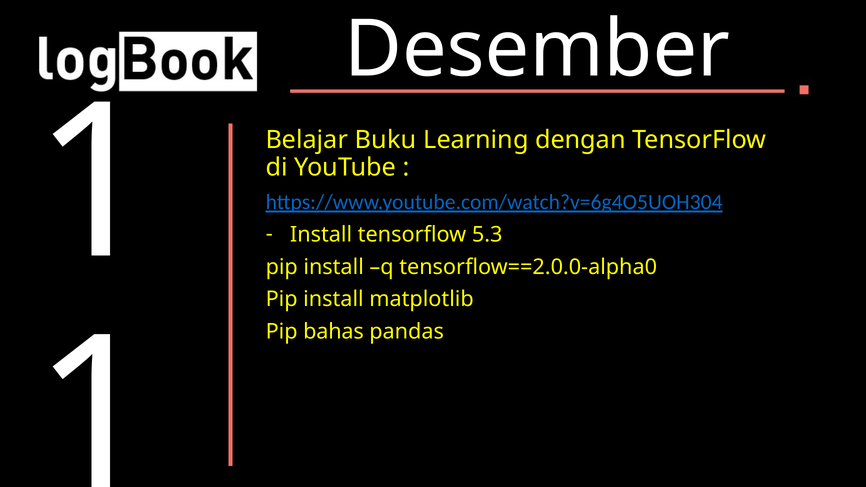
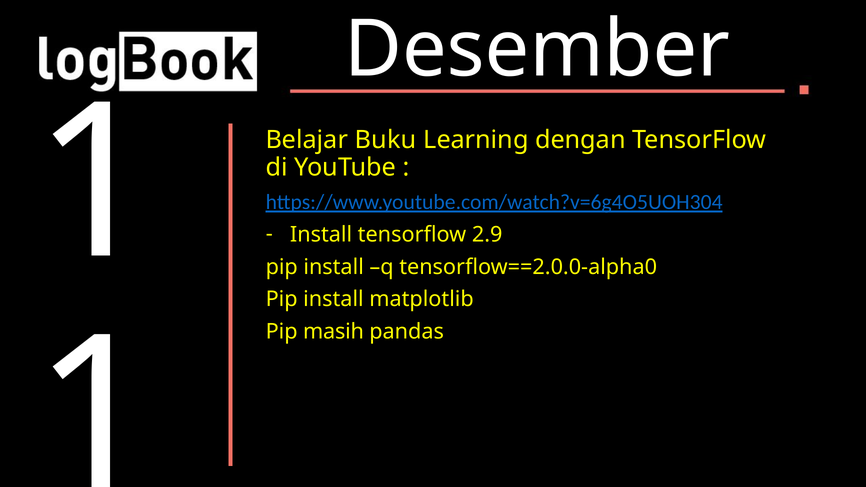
5.3: 5.3 -> 2.9 (487, 235)
bahas: bahas -> masih (334, 332)
